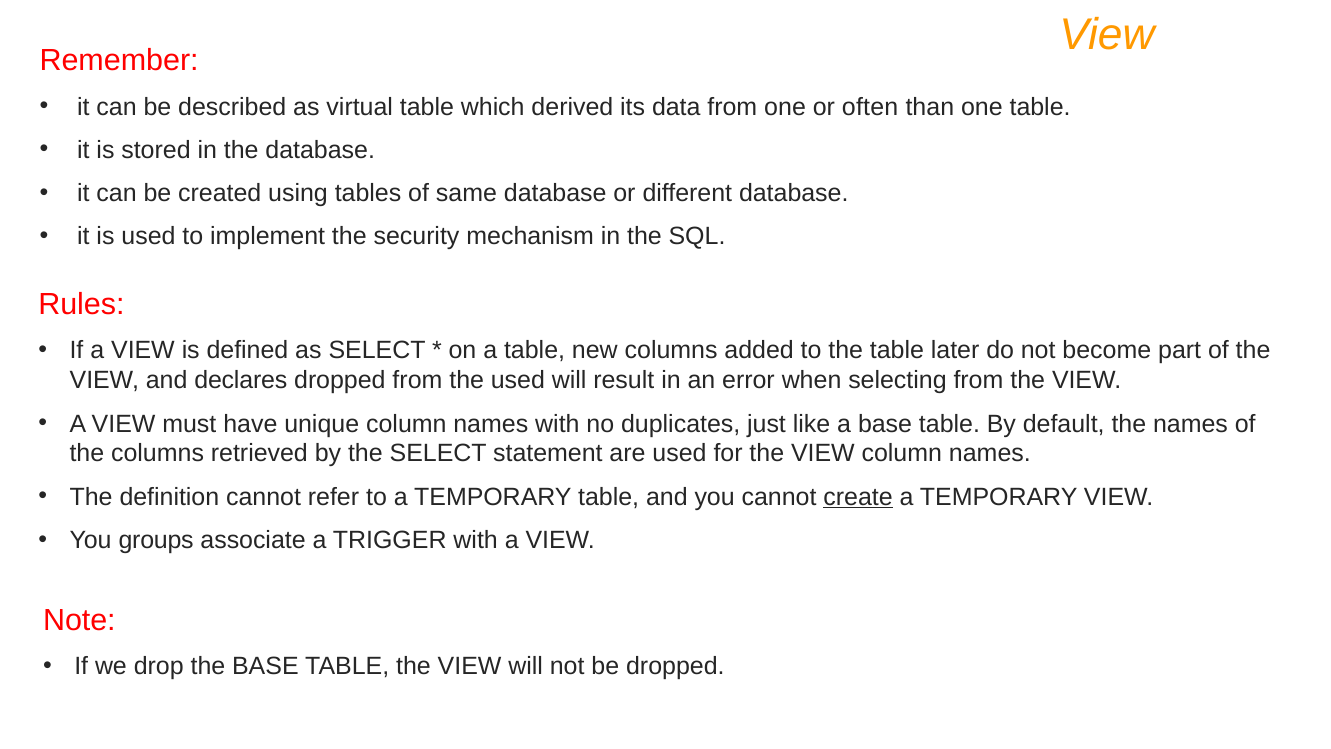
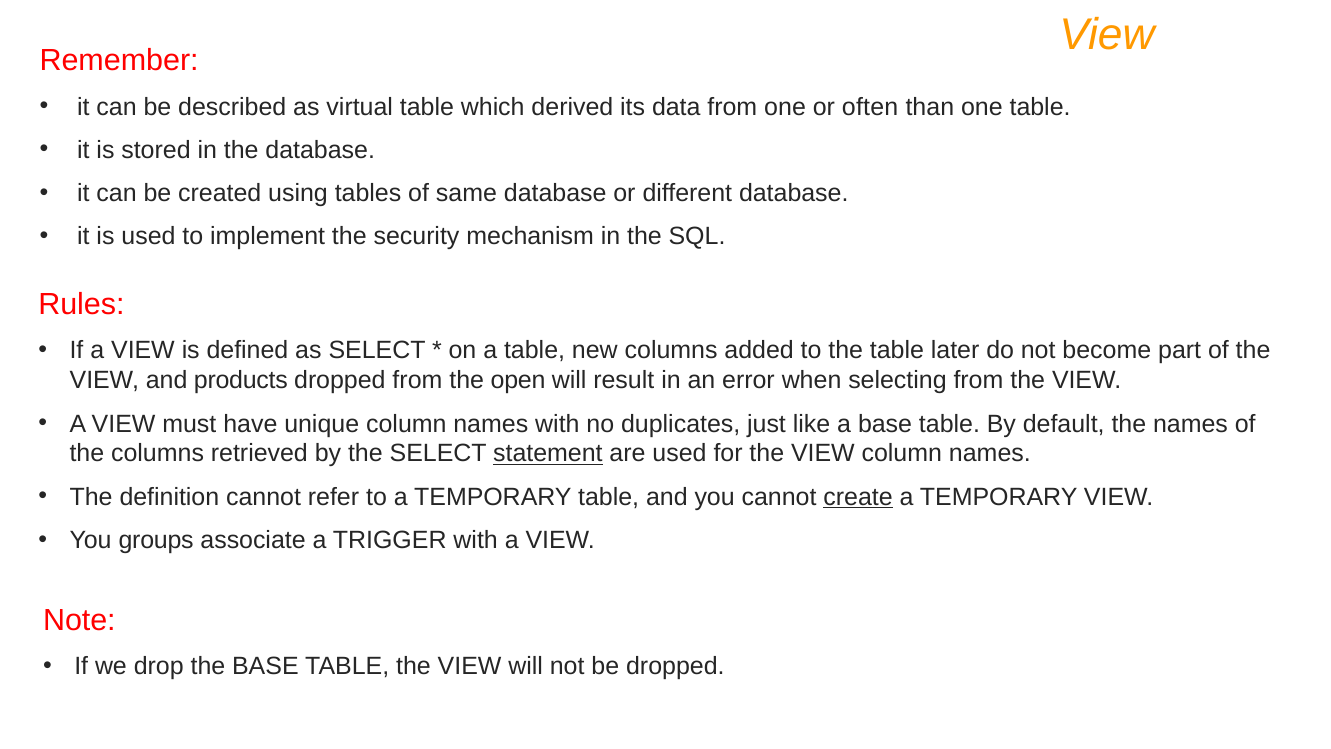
declares: declares -> products (241, 380)
the used: used -> open (518, 380)
statement underline: none -> present (548, 454)
